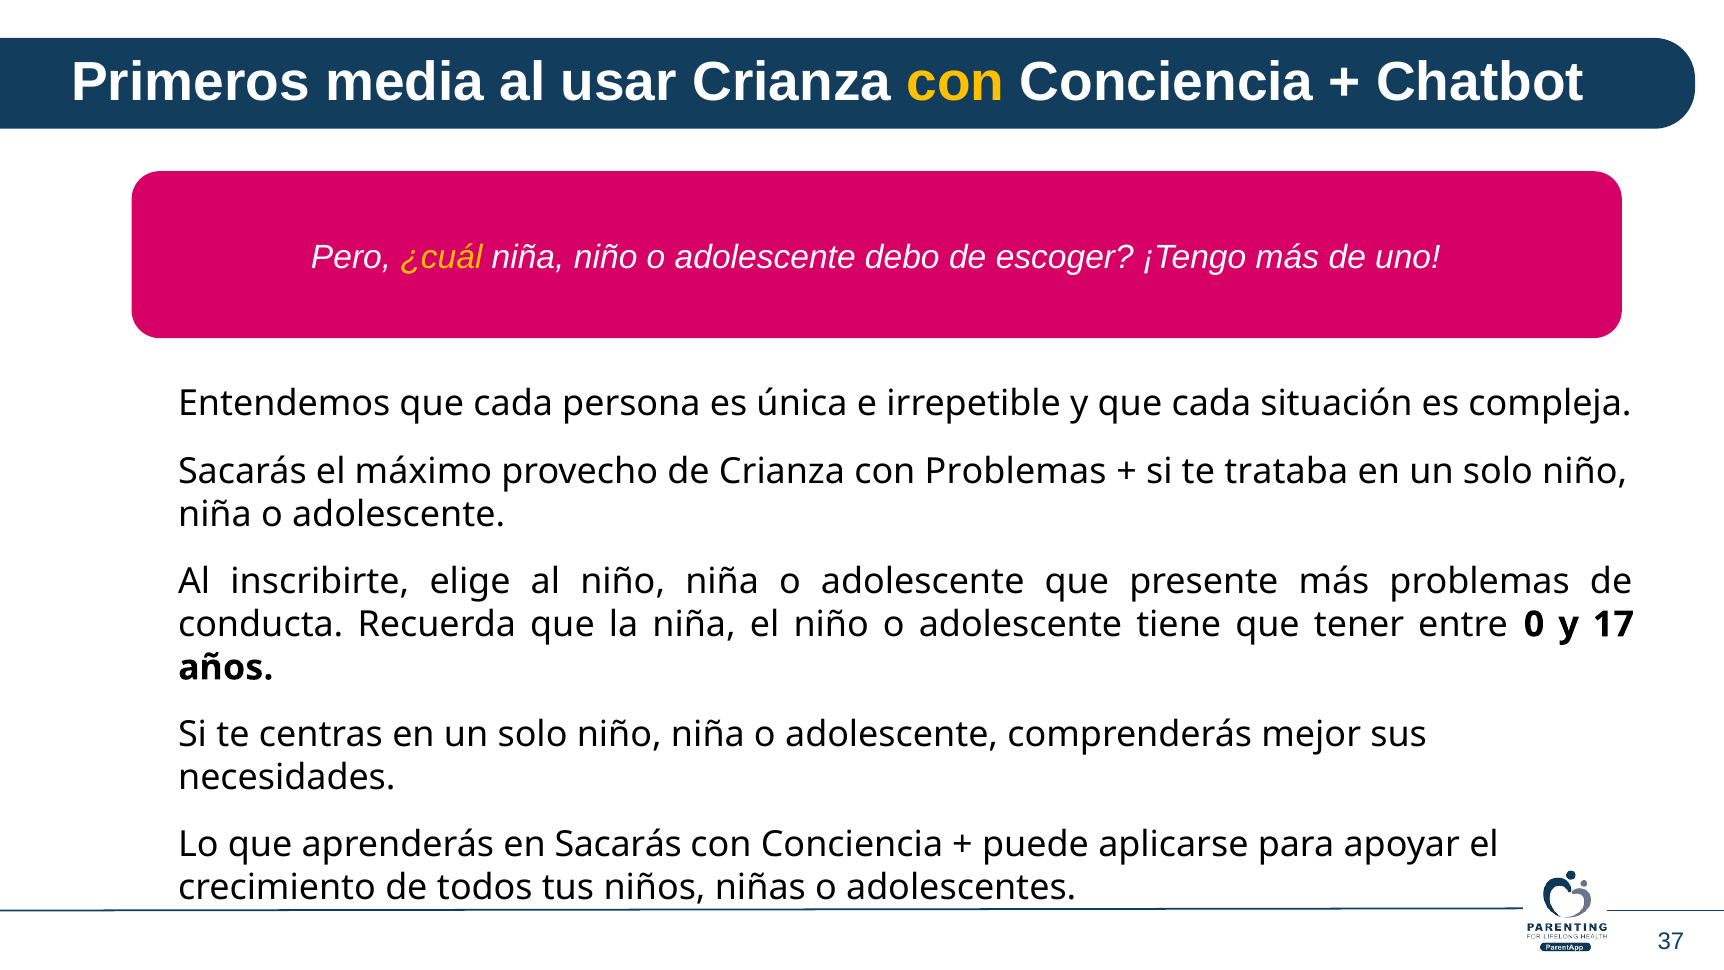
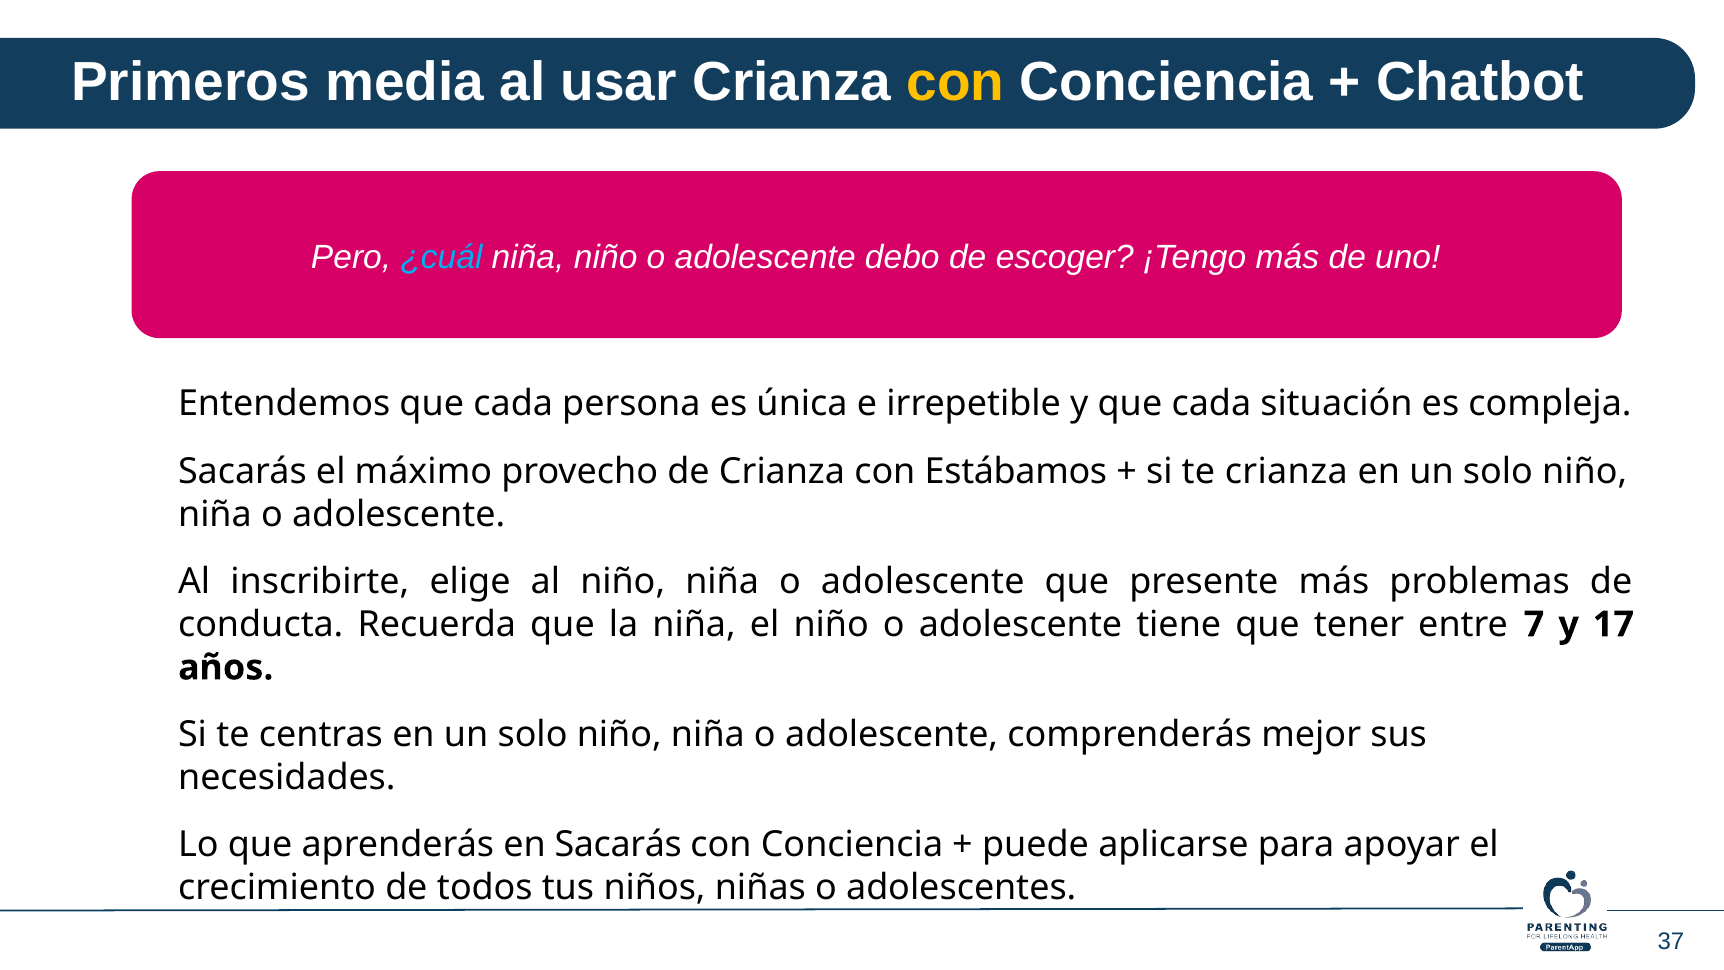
¿cuál colour: yellow -> light blue (441, 257)
con Problemas: Problemas -> Estábamos (1016, 471)
te trataba: trataba -> crianza (1286, 471)
0: 0 -> 7 (1534, 624)
